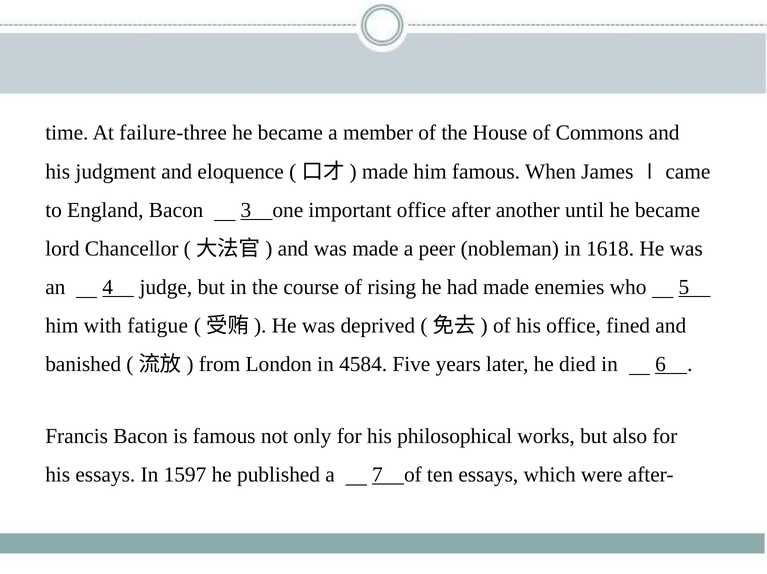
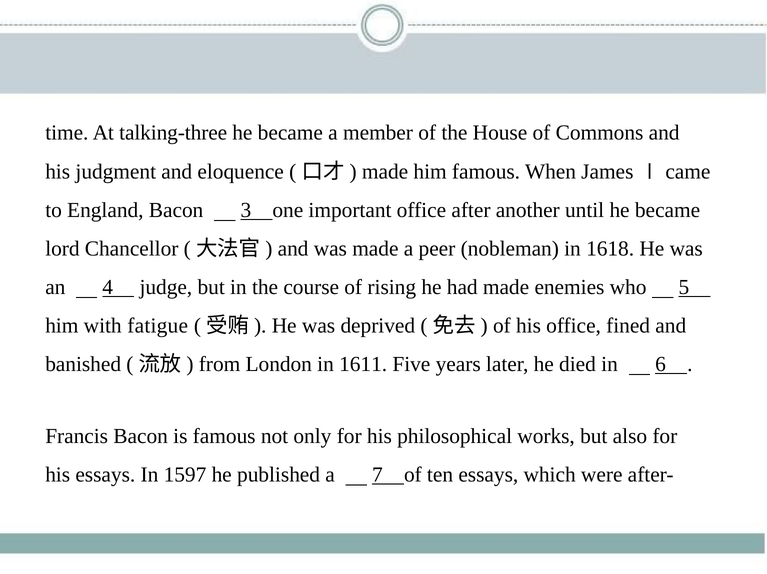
failure-three: failure-three -> talking-three (173, 133)
4584: 4584 -> 1611 (363, 364)
